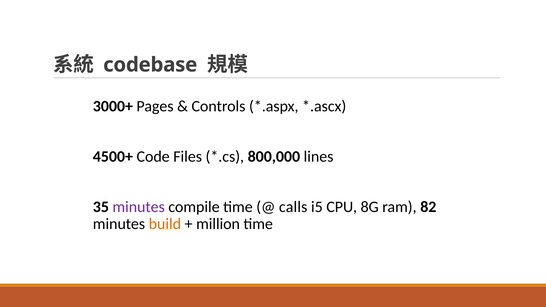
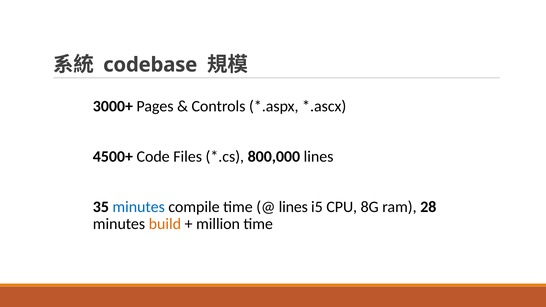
minutes colour: purple -> blue (139, 207)
calls: calls -> lines (293, 207)
82: 82 -> 28 (428, 207)
